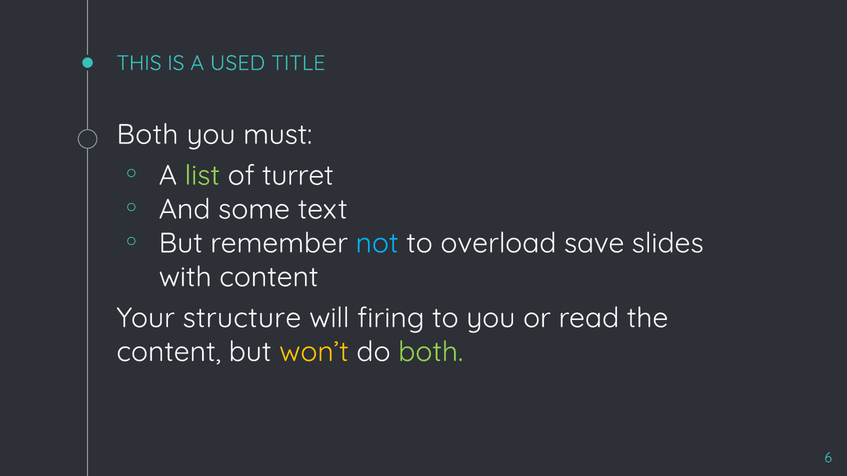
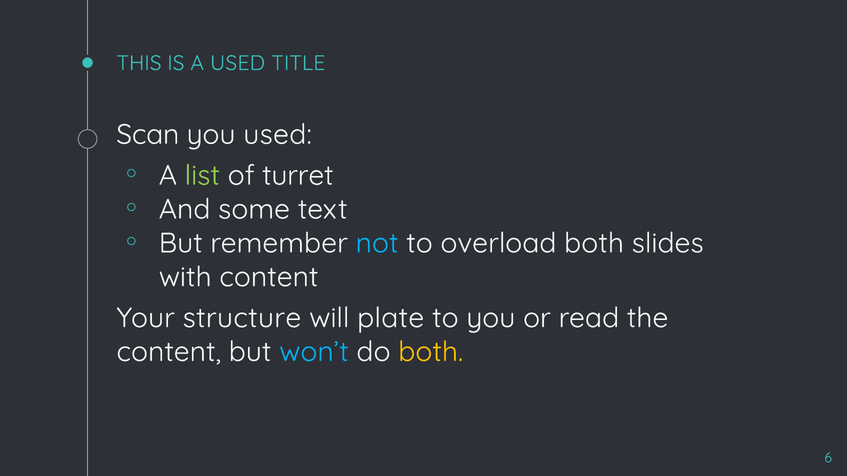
Both: Both -> Scan (148, 135)
you must: must -> used (278, 135)
overload save: save -> both (594, 243)
firing: firing -> plate (391, 318)
won’t colour: yellow -> light blue (314, 352)
both colour: light green -> yellow (431, 352)
